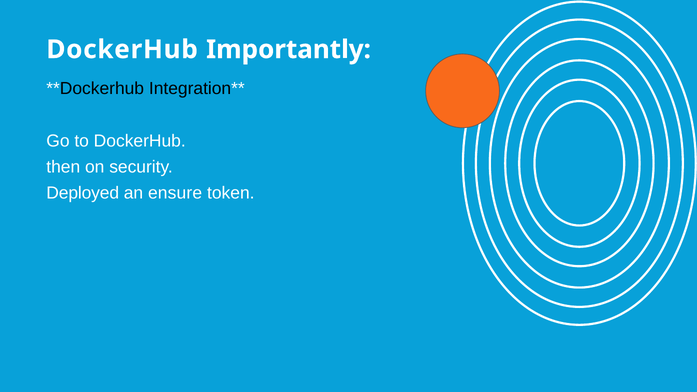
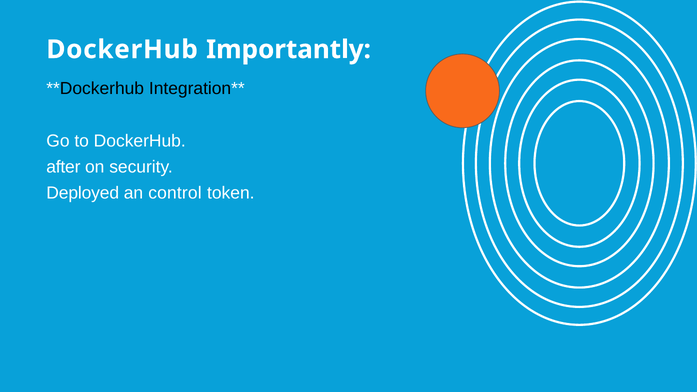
then: then -> after (63, 167)
ensure: ensure -> control (175, 193)
